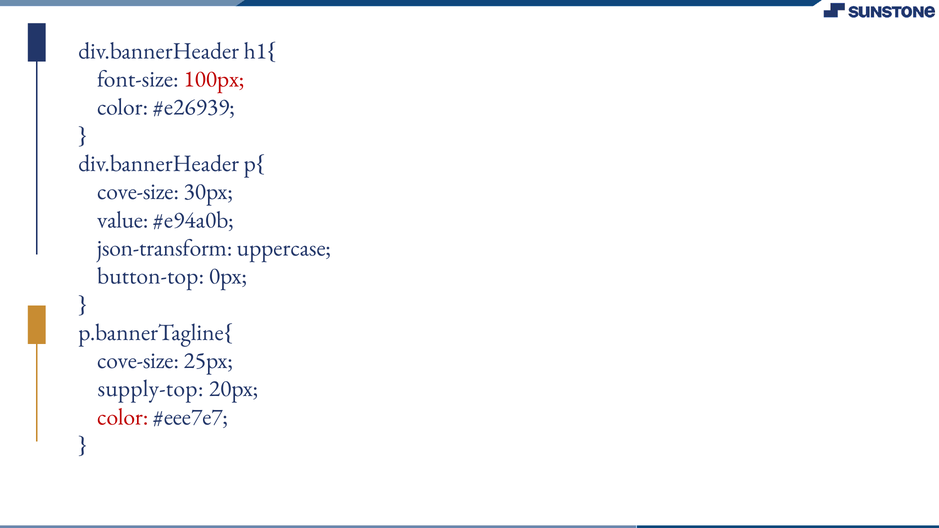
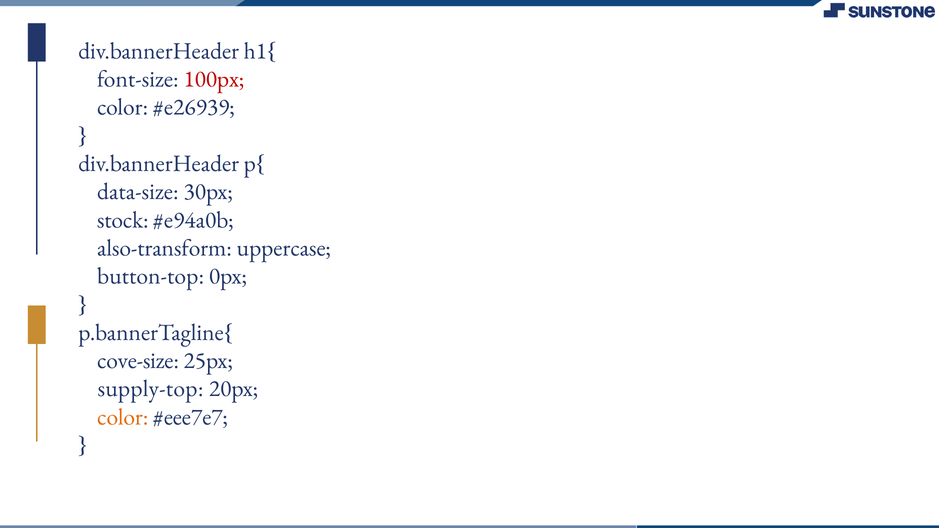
cove-size: cove-size -> data-size (138, 192)
value: value -> stock (123, 220)
json-transform: json-transform -> also-transform (165, 248)
color colour: red -> orange (123, 417)
